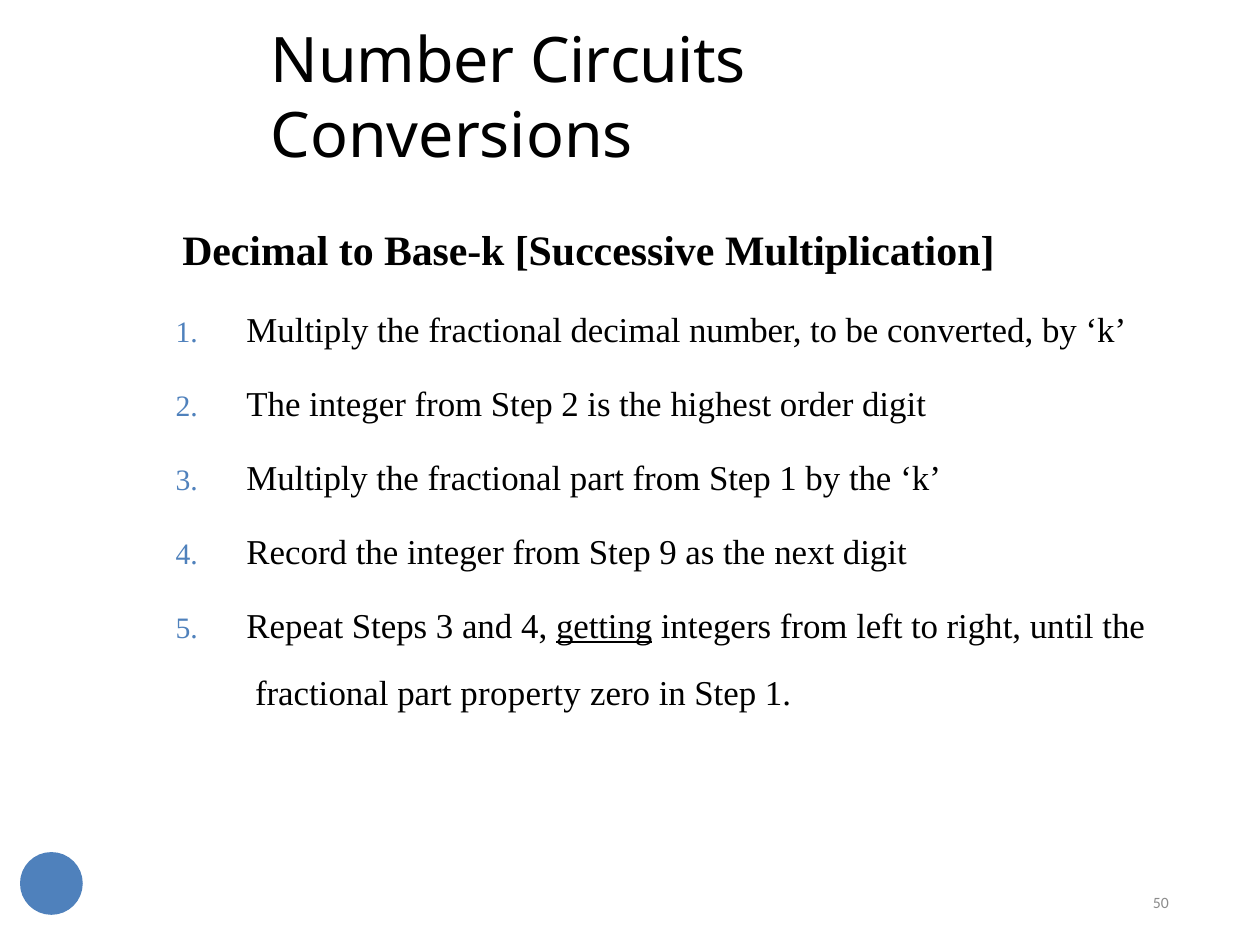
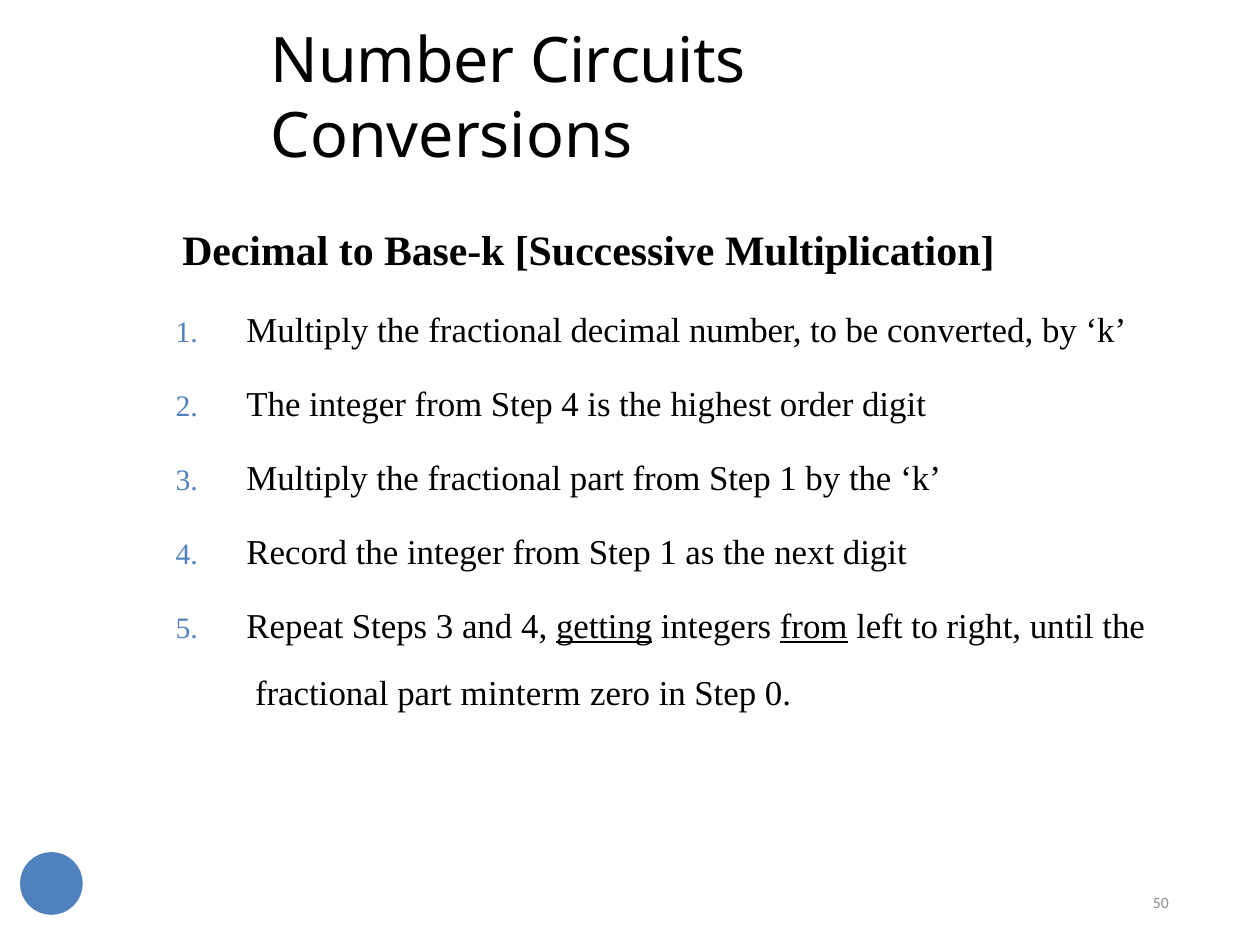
Step 2: 2 -> 4 (570, 405)
integer from Step 9: 9 -> 1 (668, 553)
from underline: none -> present (814, 627)
property: property -> minterm (521, 694)
in Step 1: 1 -> 0 (778, 694)
